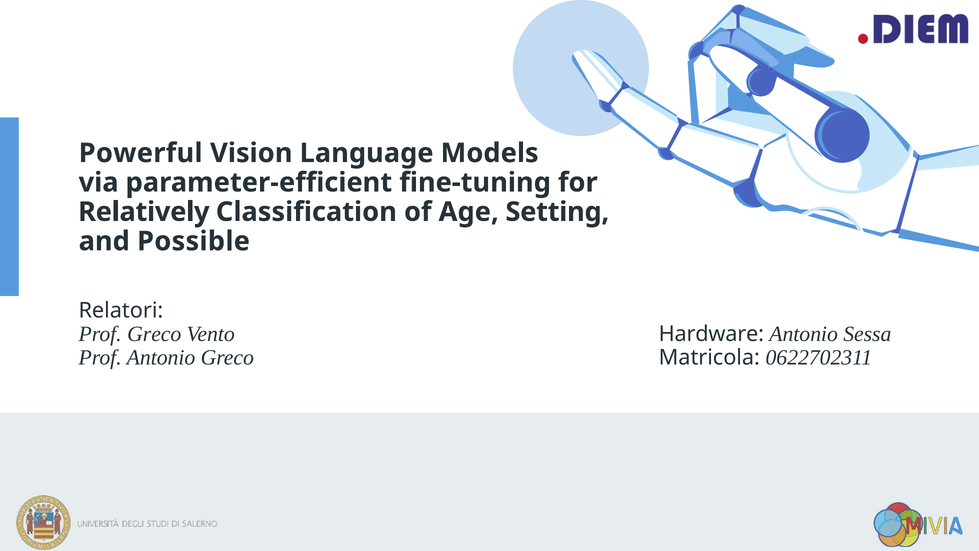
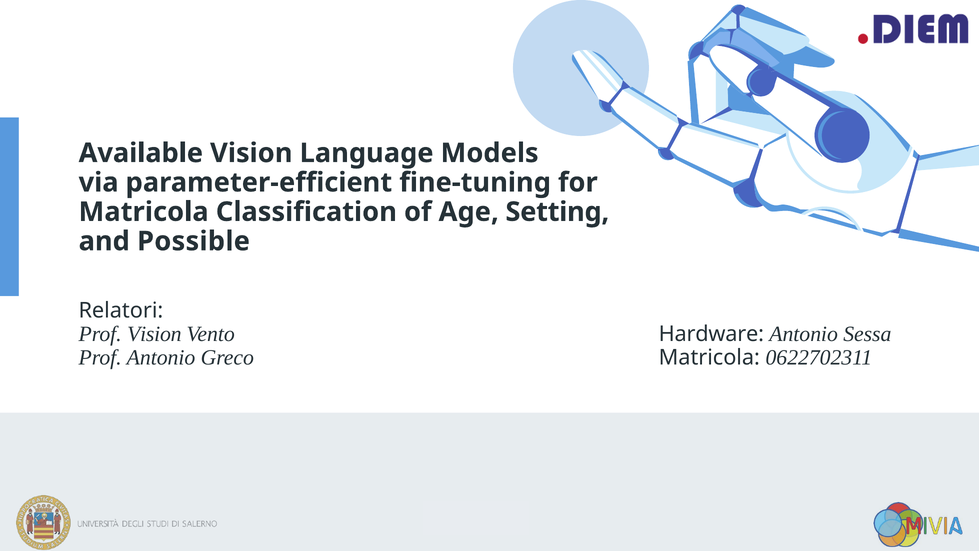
Powerful: Powerful -> Available (141, 153)
Relatively: Relatively -> Matricola (144, 212)
Prof Greco: Greco -> Vision (154, 334)
